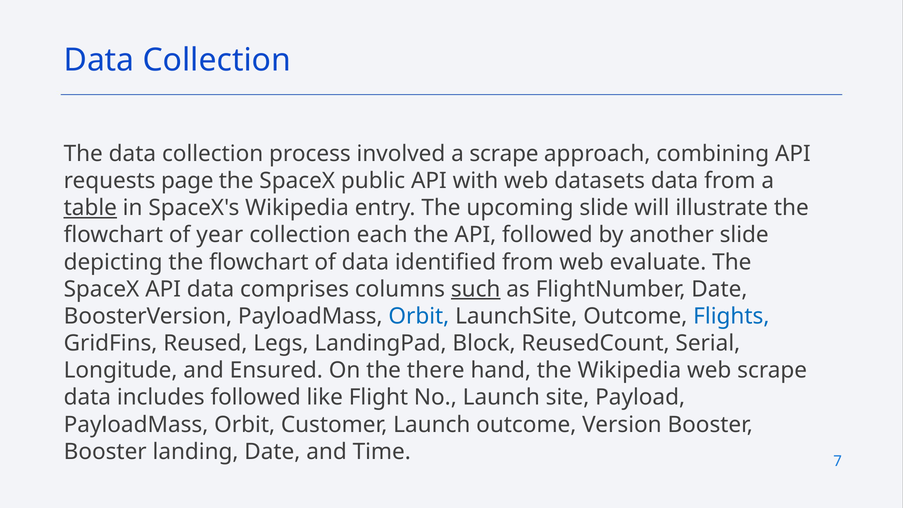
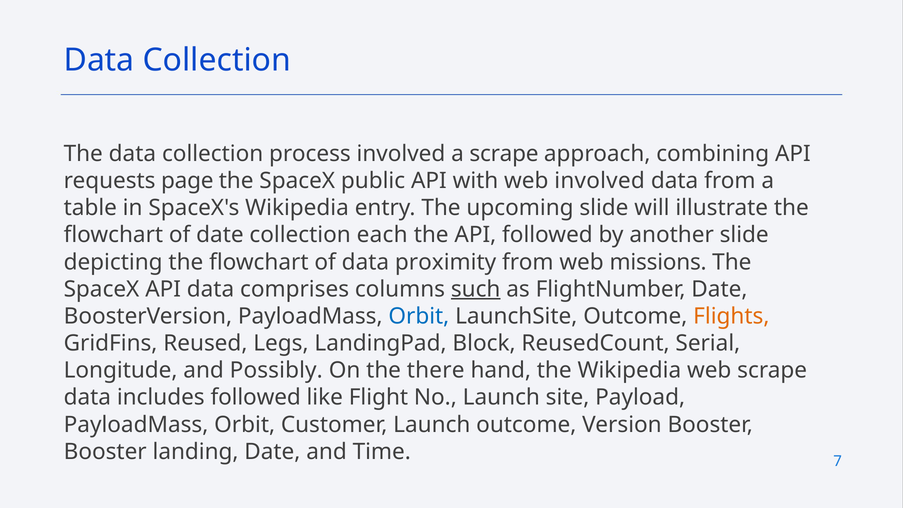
web datasets: datasets -> involved (600, 181)
table underline: present -> none (90, 208)
of year: year -> date (220, 235)
identified: identified -> proximity (446, 262)
evaluate: evaluate -> missions (658, 262)
Flights colour: blue -> orange (731, 316)
Ensured: Ensured -> Possibly (276, 370)
